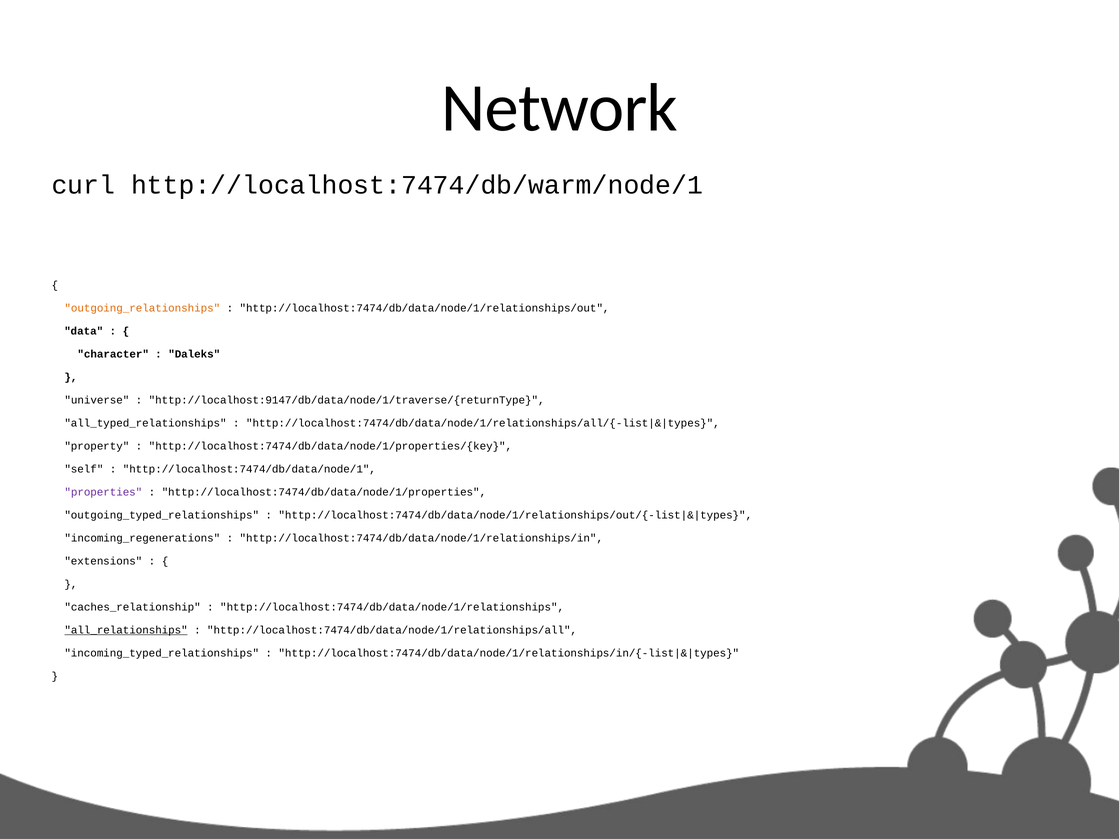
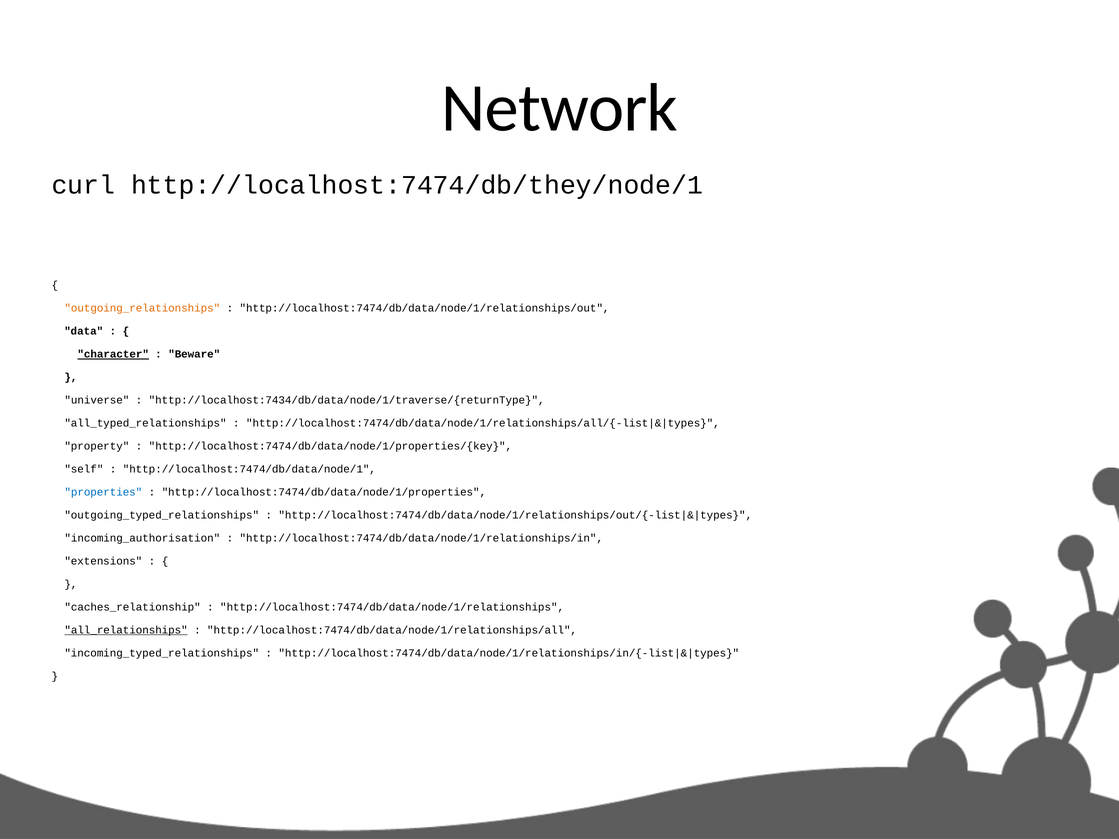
http://localhost:7474/db/warm/node/1: http://localhost:7474/db/warm/node/1 -> http://localhost:7474/db/they/node/1 (417, 185)
character underline: none -> present (113, 354)
Daleks: Daleks -> Beware (194, 354)
http://localhost:9147/db/data/node/1/traverse/{returnType: http://localhost:9147/db/data/node/1/traverse/{returnType -> http://localhost:7434/db/data/node/1/traverse/{returnType (347, 400)
properties colour: purple -> blue (103, 492)
incoming_regenerations: incoming_regenerations -> incoming_authorisation (142, 538)
